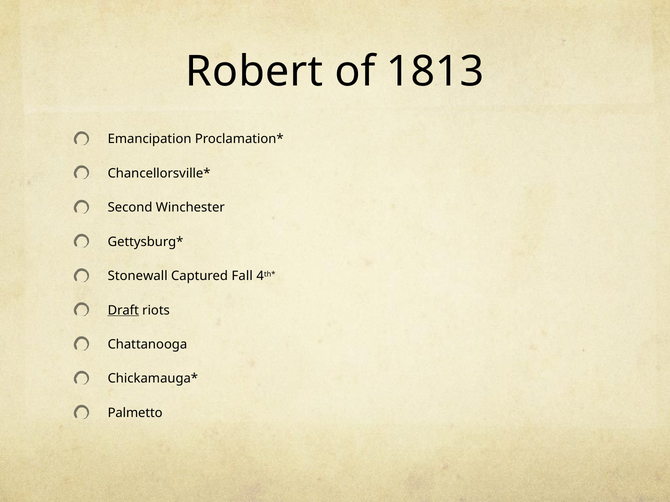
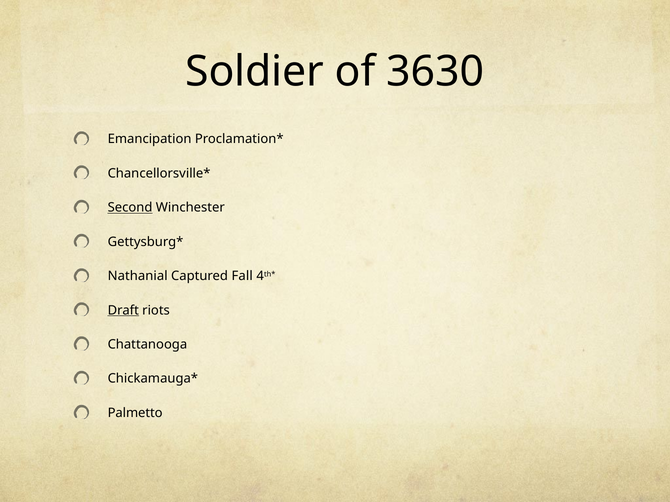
Robert: Robert -> Soldier (255, 72)
1813: 1813 -> 3630 (435, 72)
Second underline: none -> present (130, 208)
Stonewall: Stonewall -> Nathanial (138, 276)
